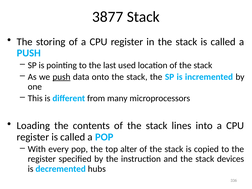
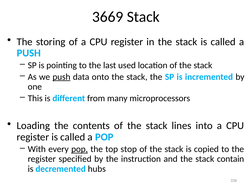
3877: 3877 -> 3669 (108, 17)
pop underline: none -> present (80, 149)
alter: alter -> stop (129, 149)
devices: devices -> contain (231, 159)
